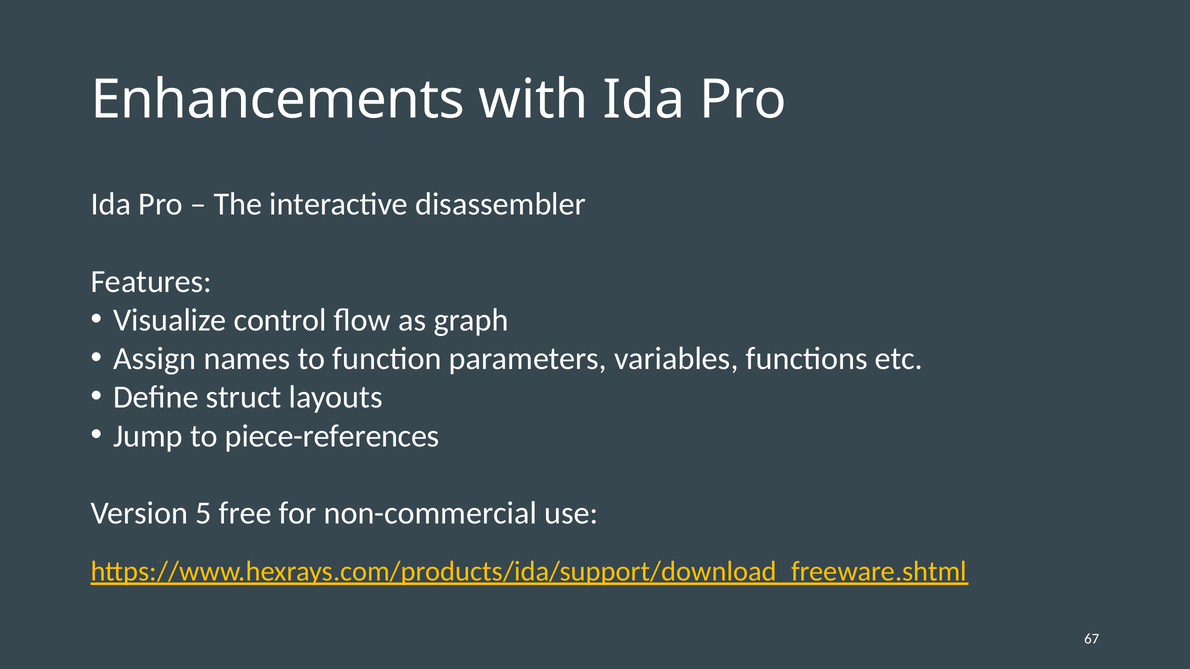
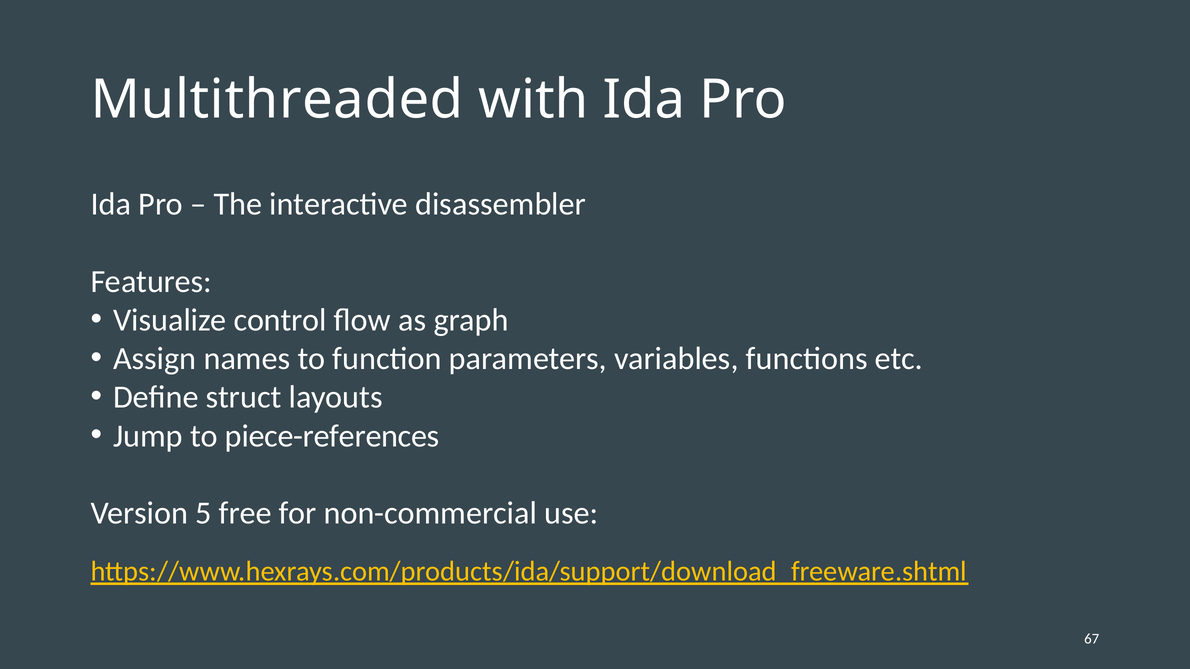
Enhancements: Enhancements -> Multithreaded (277, 100)
